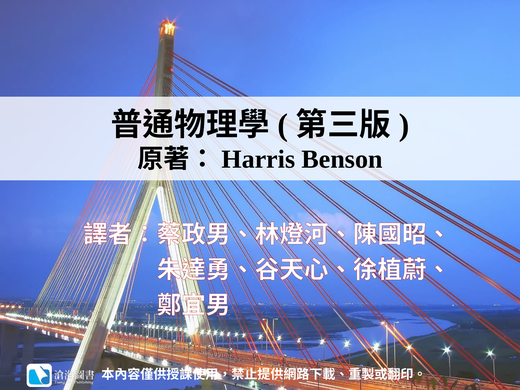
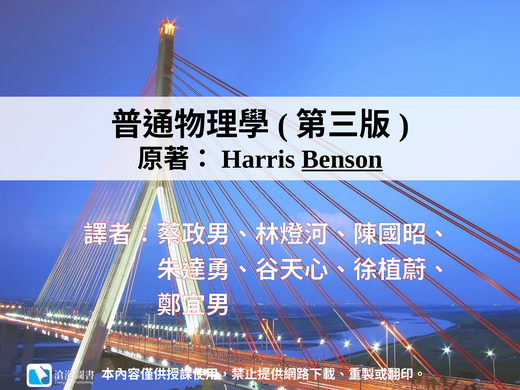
Benson underline: none -> present (342, 159)
